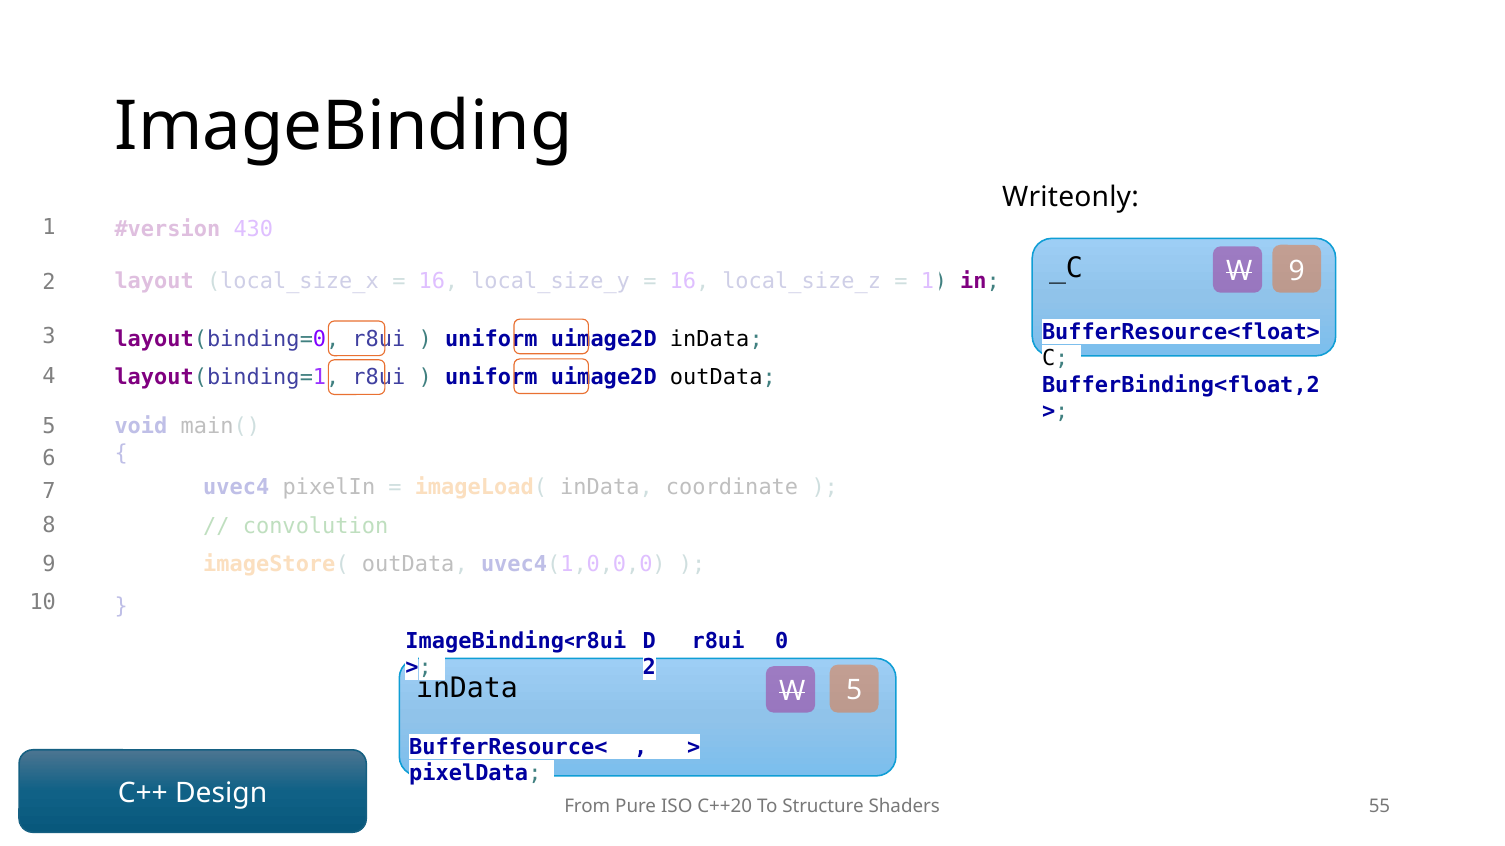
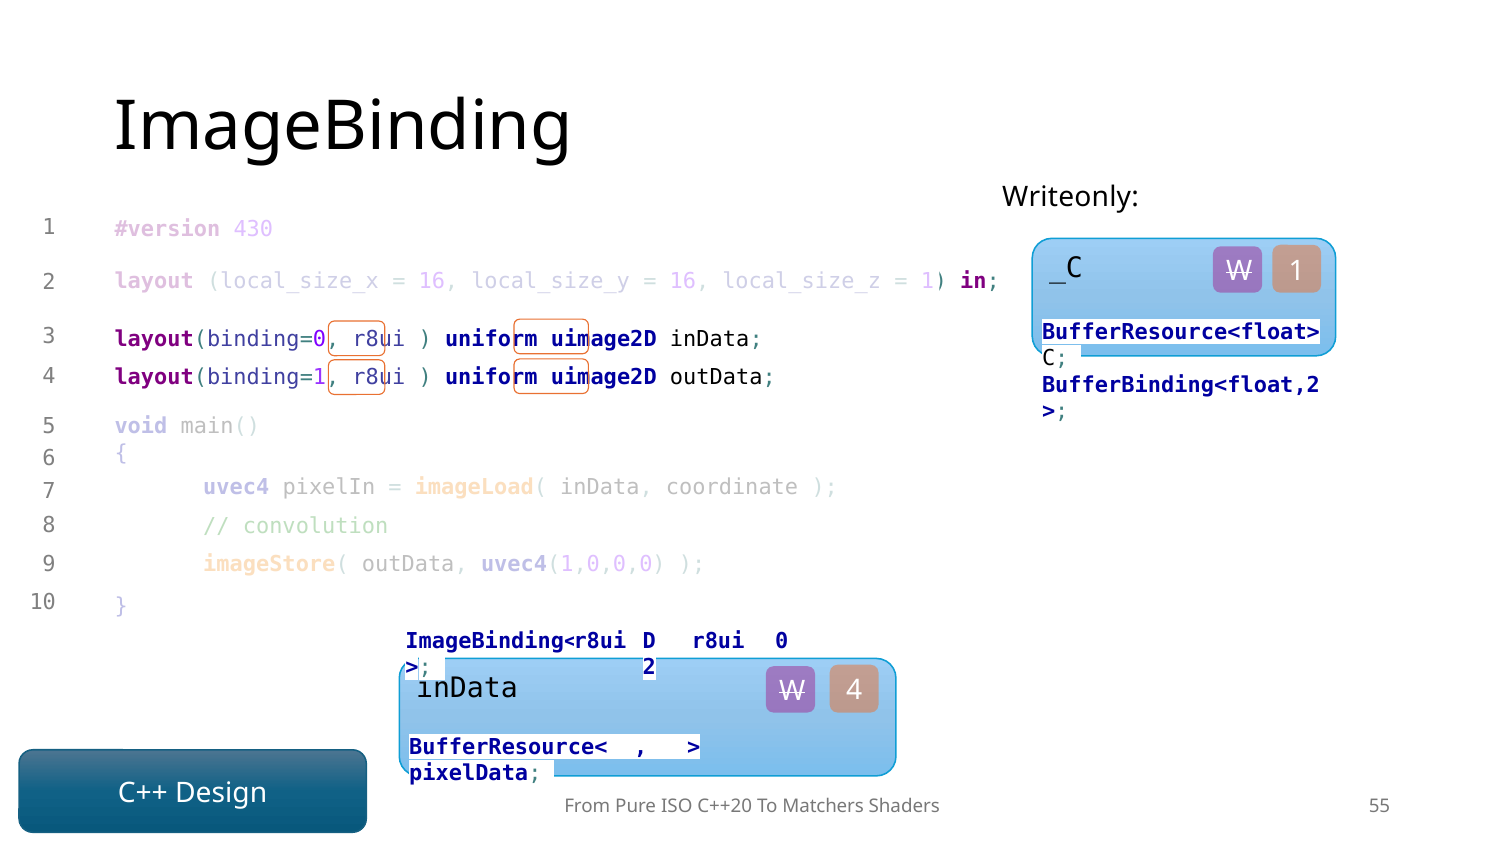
_C 9: 9 -> 1 (1297, 271)
W 5: 5 -> 4 (854, 691)
Structure: Structure -> Matchers (823, 807)
